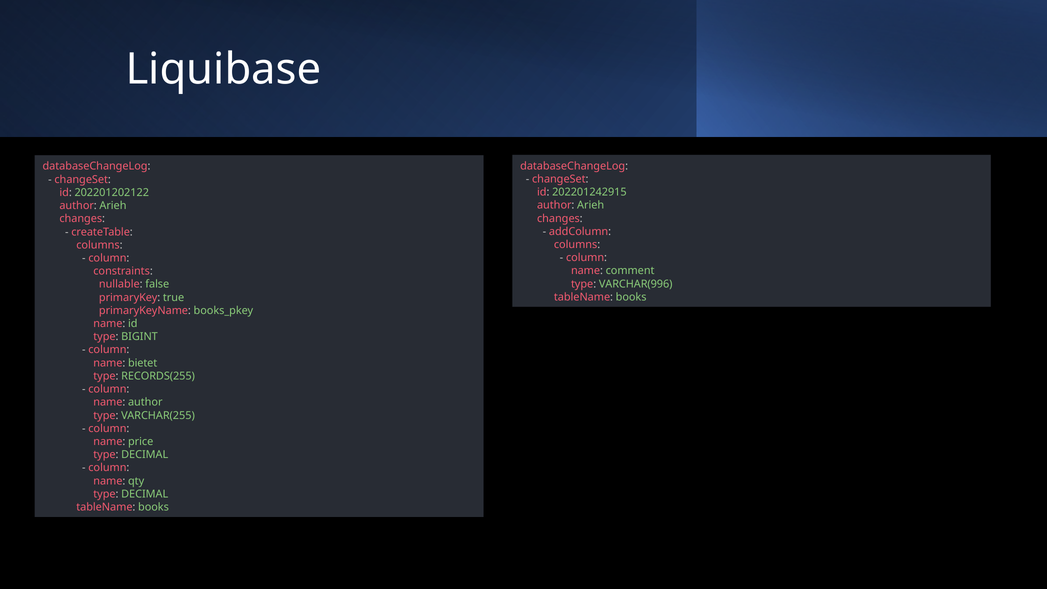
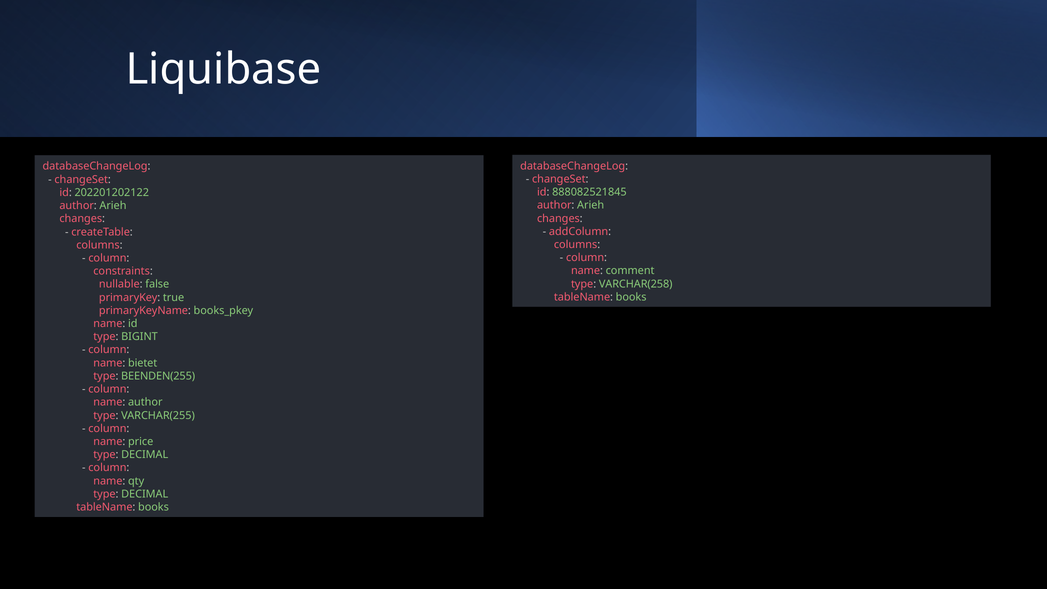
202201242915: 202201242915 -> 888082521845 (589, 192)
VARCHAR(996: VARCHAR(996 -> VARCHAR(258 (636, 284)
RECORDS(255: RECORDS(255 -> BEENDEN(255 (158, 376)
